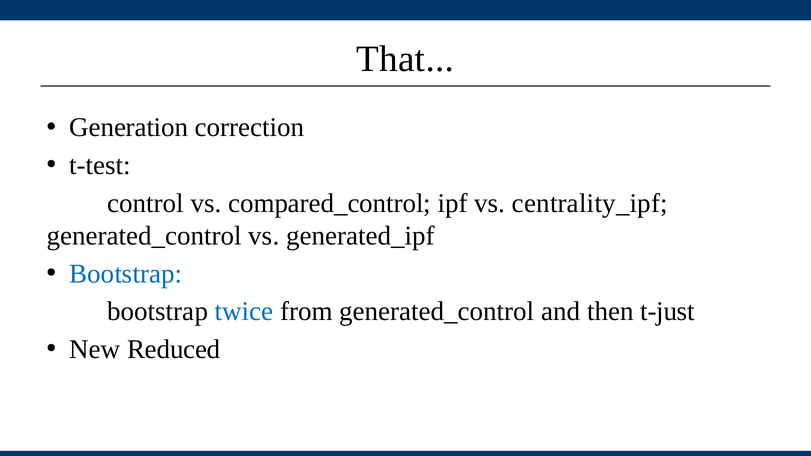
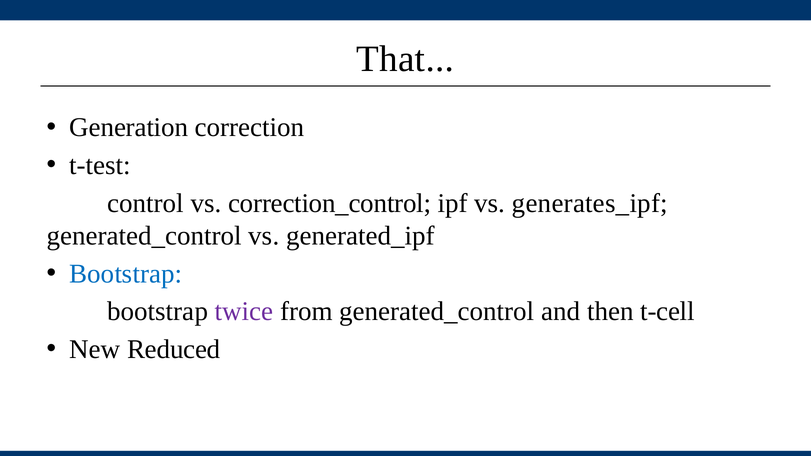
compared_control: compared_control -> correction_control (330, 203)
centrality_ipf: centrality_ipf -> generates_ipf (590, 203)
twice colour: blue -> purple (244, 312)
t-just: t-just -> t-cell (667, 312)
